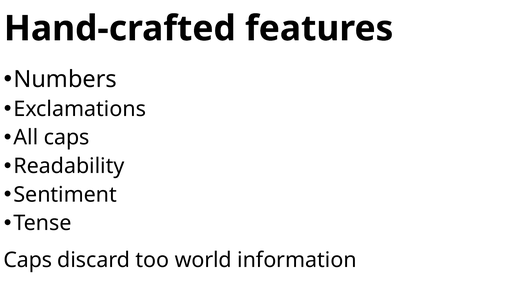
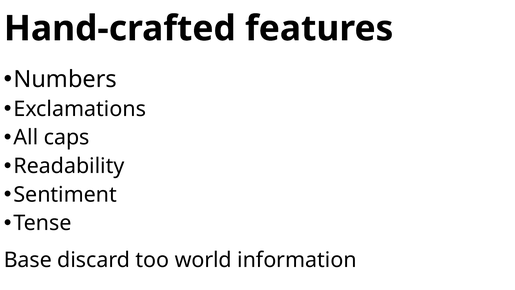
Caps: Caps -> Base (28, 260)
